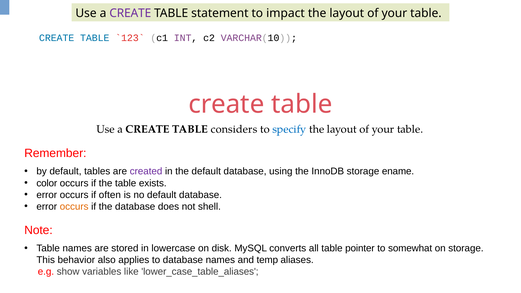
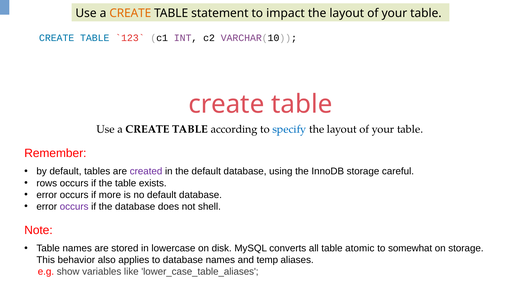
CREATE colour: purple -> orange (130, 13)
considers: considers -> according (234, 129)
ename: ename -> careful (398, 171)
color: color -> rows (47, 183)
often: often -> more (110, 195)
occurs colour: orange -> purple (74, 207)
pointer: pointer -> atomic (360, 248)
